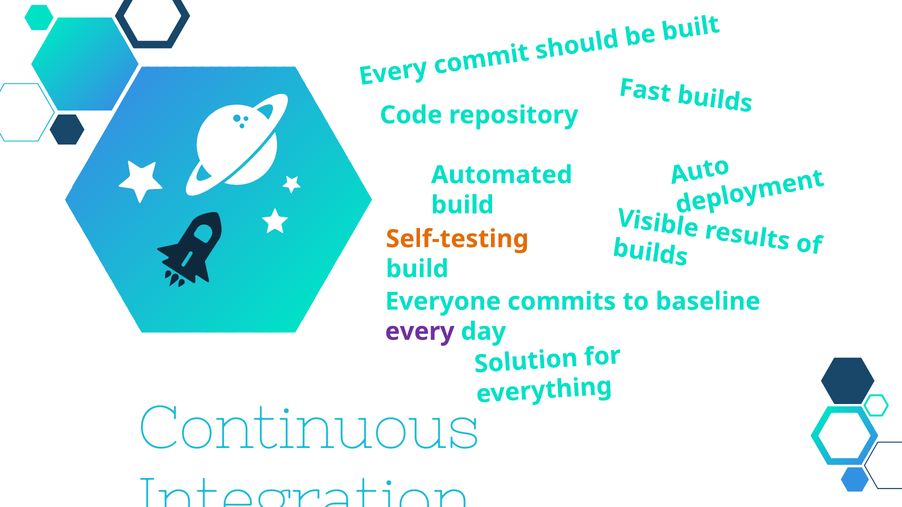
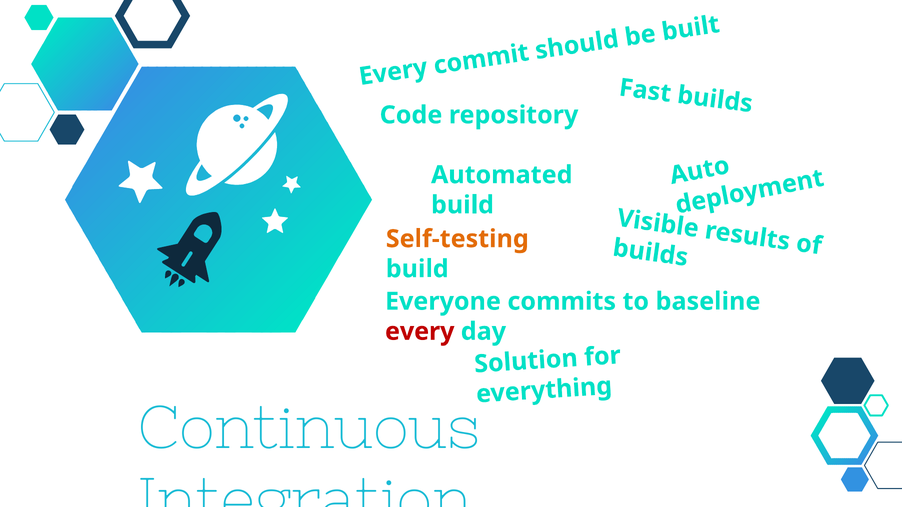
every colour: purple -> red (420, 332)
